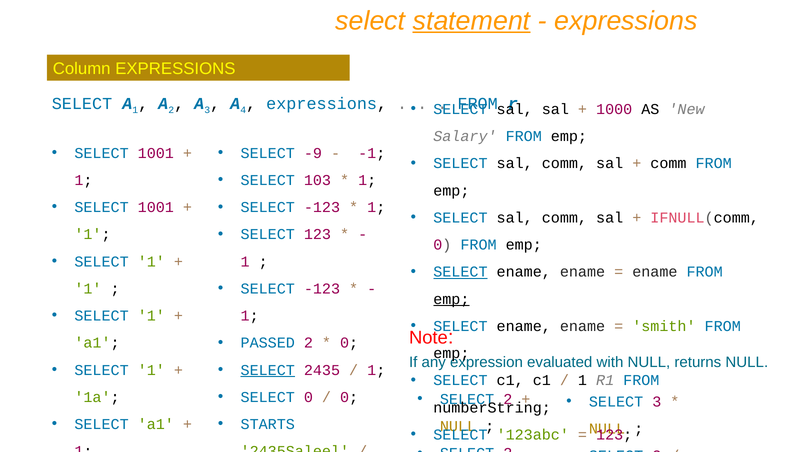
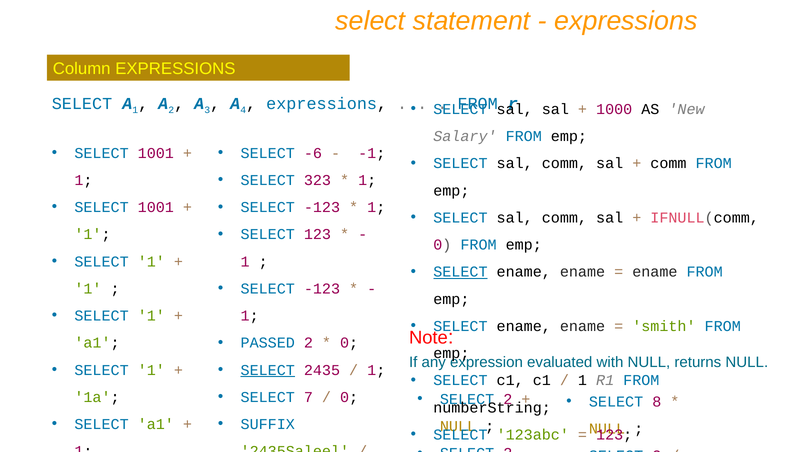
statement underline: present -> none (472, 21)
-9: -9 -> -6 (313, 153)
103: 103 -> 323 (317, 180)
emp underline: present -> none (451, 299)
SELECT 0: 0 -> 7 (308, 397)
SELECT 3: 3 -> 8 (657, 402)
STARTS: STARTS -> SUFFIX (268, 425)
